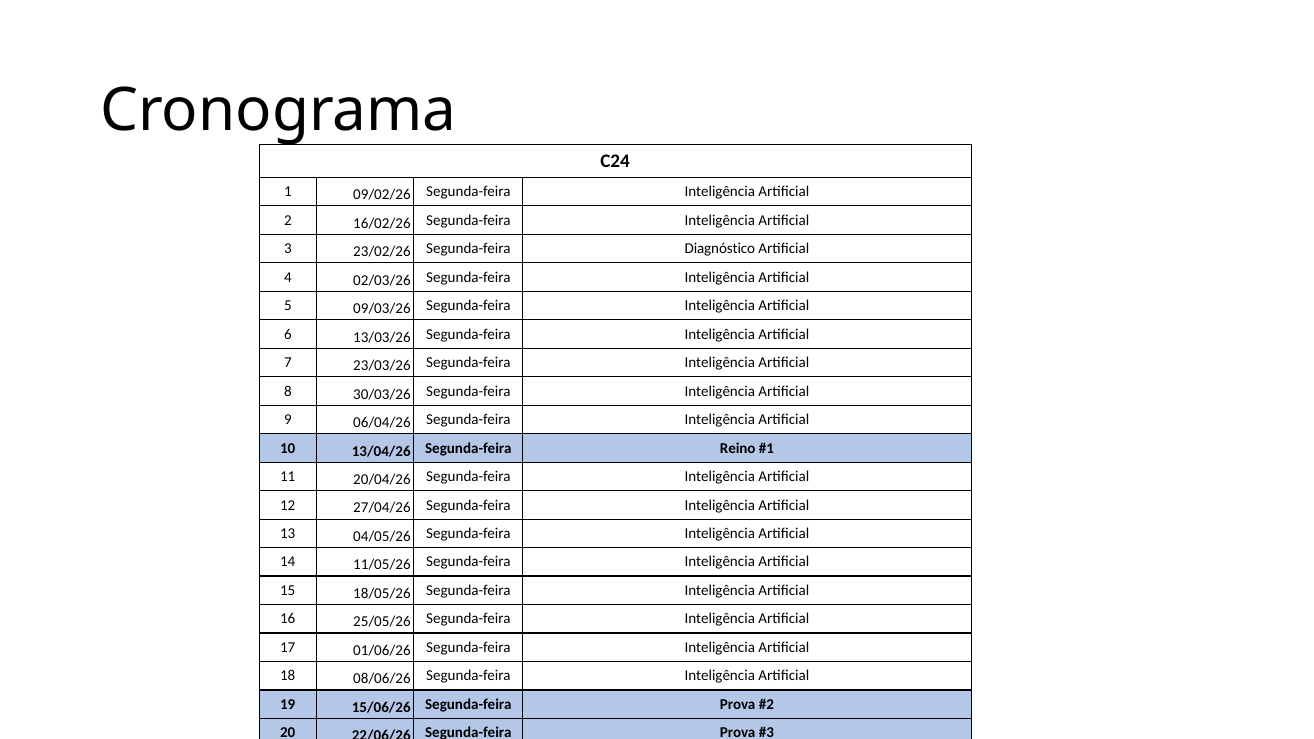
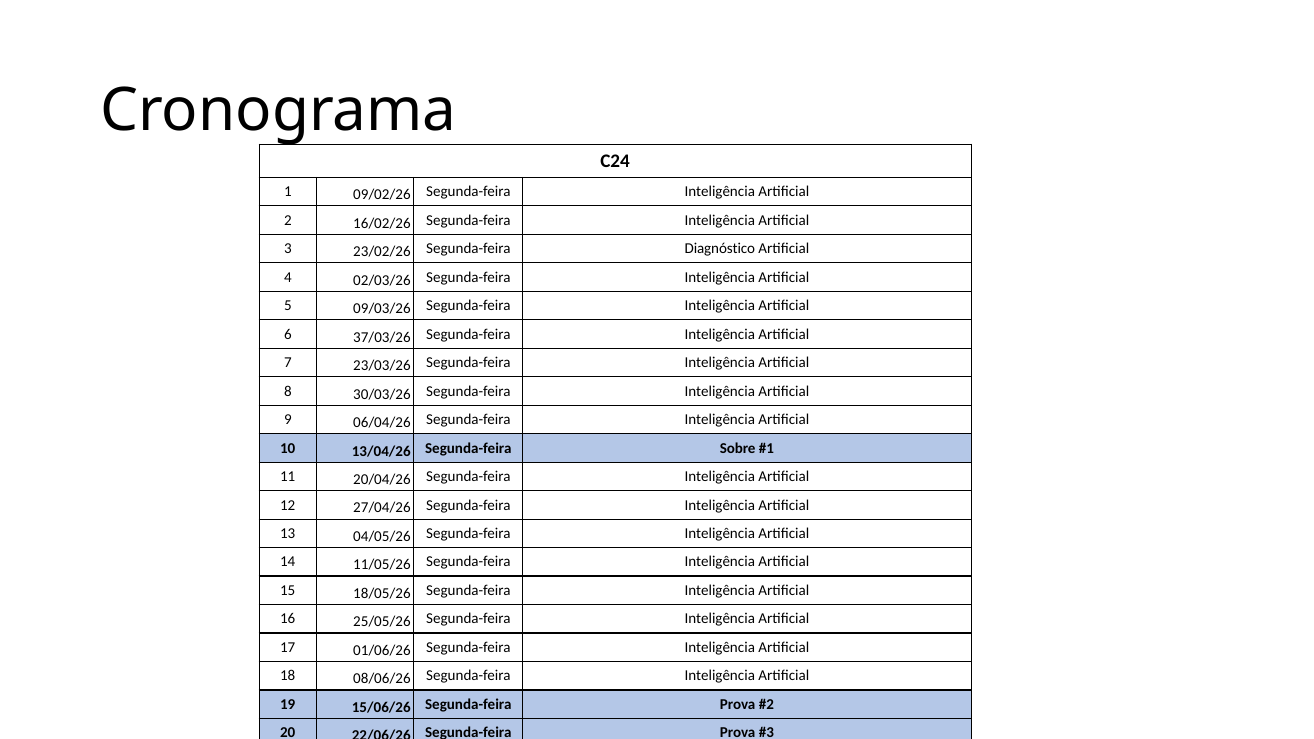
13/03/26: 13/03/26 -> 37/03/26 (382, 337)
Reino: Reino -> Sobre (738, 448)
